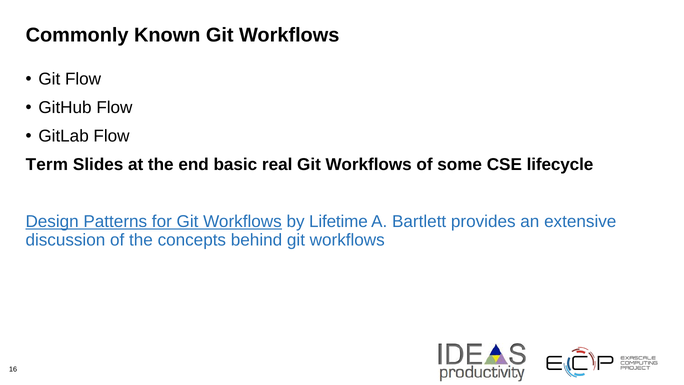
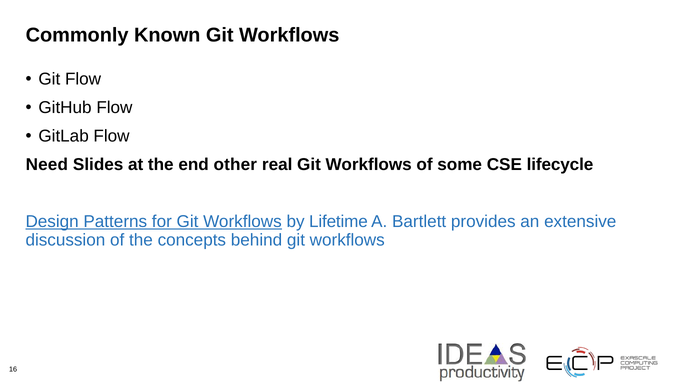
Term: Term -> Need (47, 165)
basic: basic -> other (235, 165)
